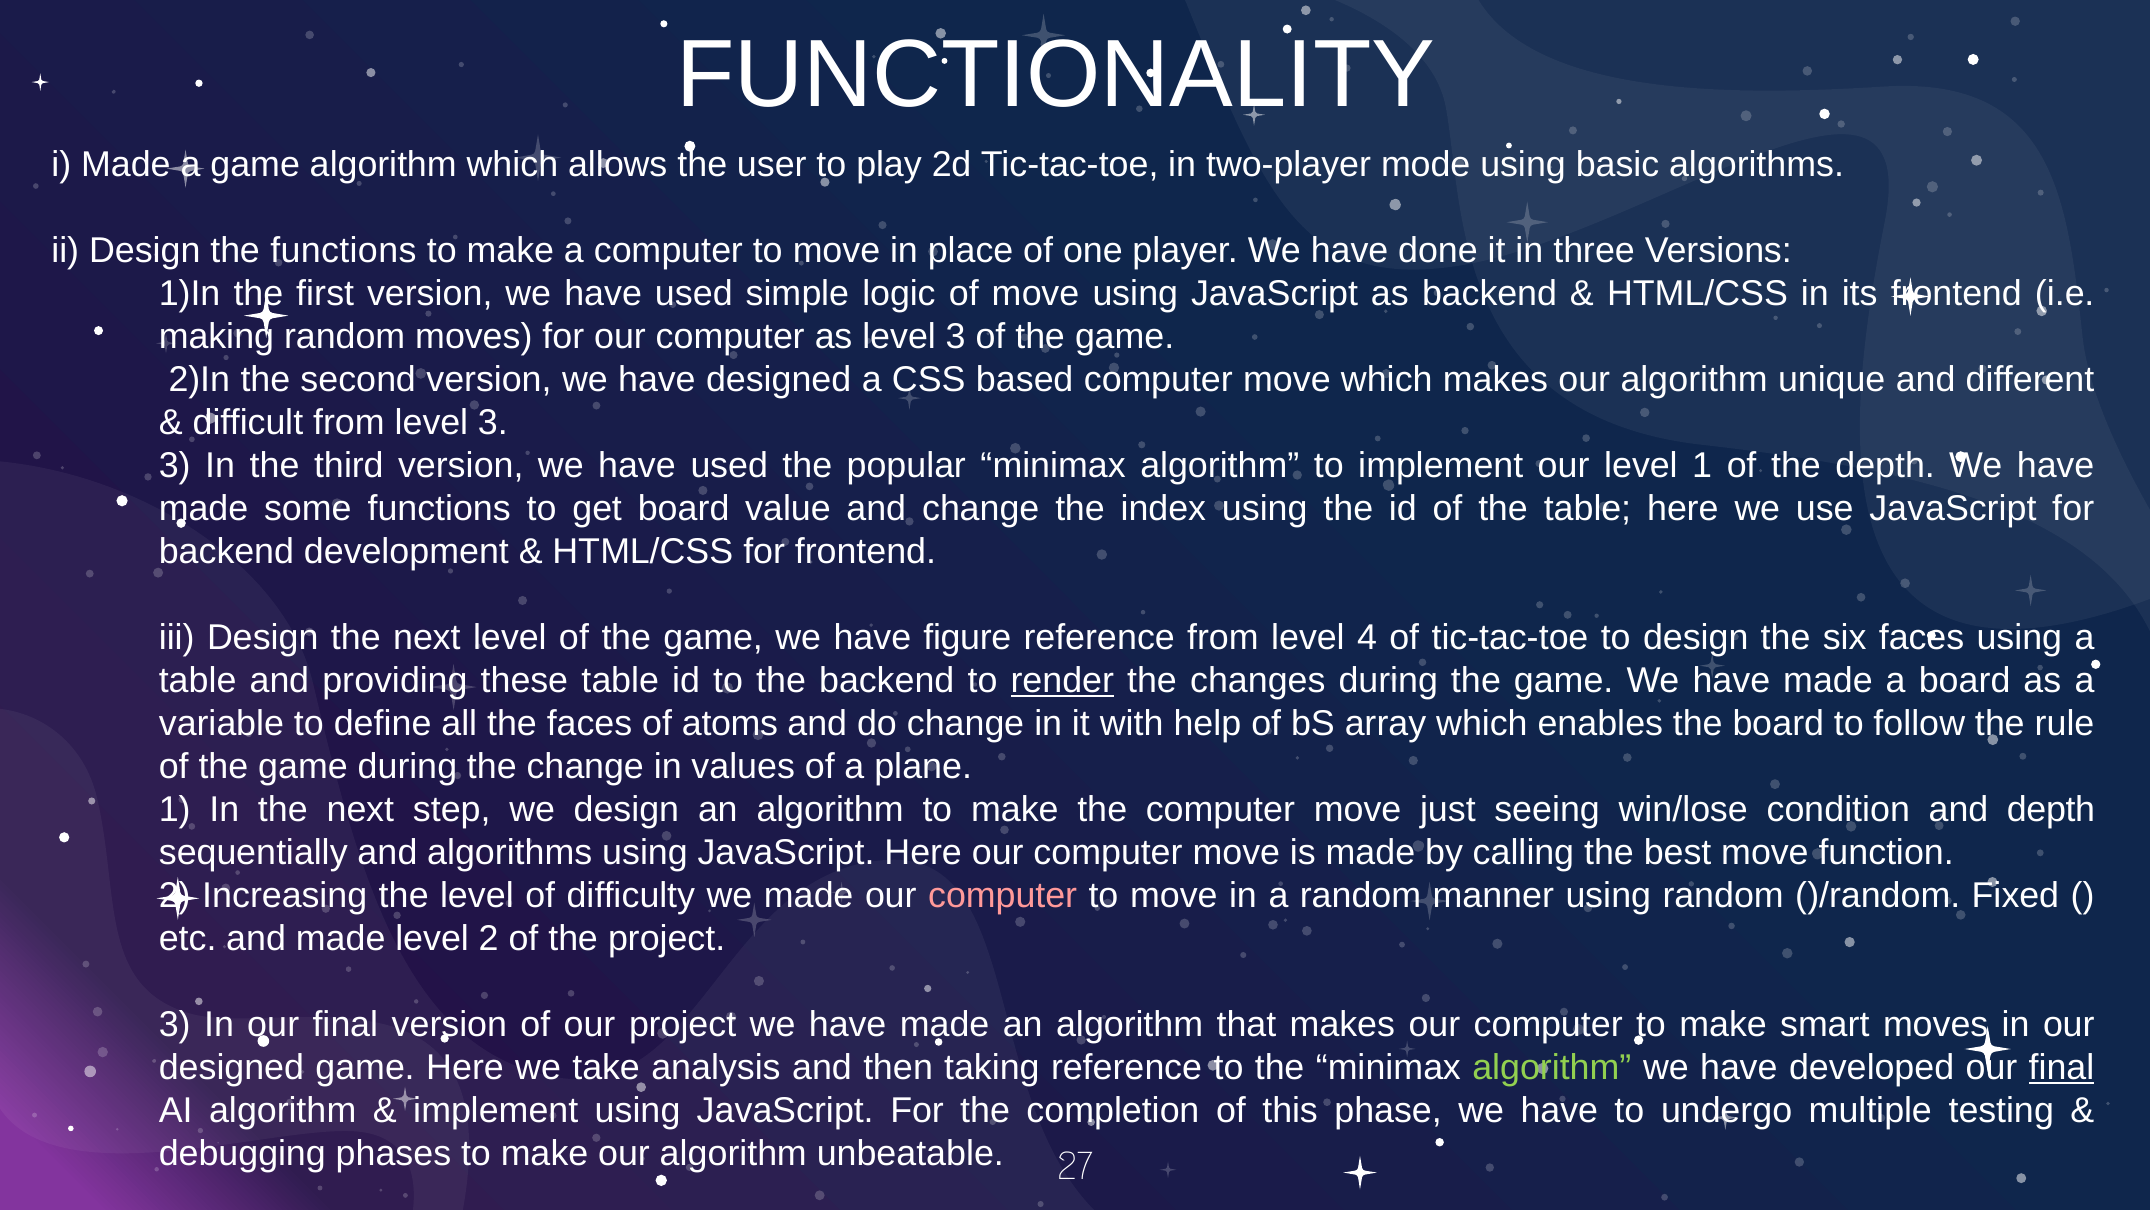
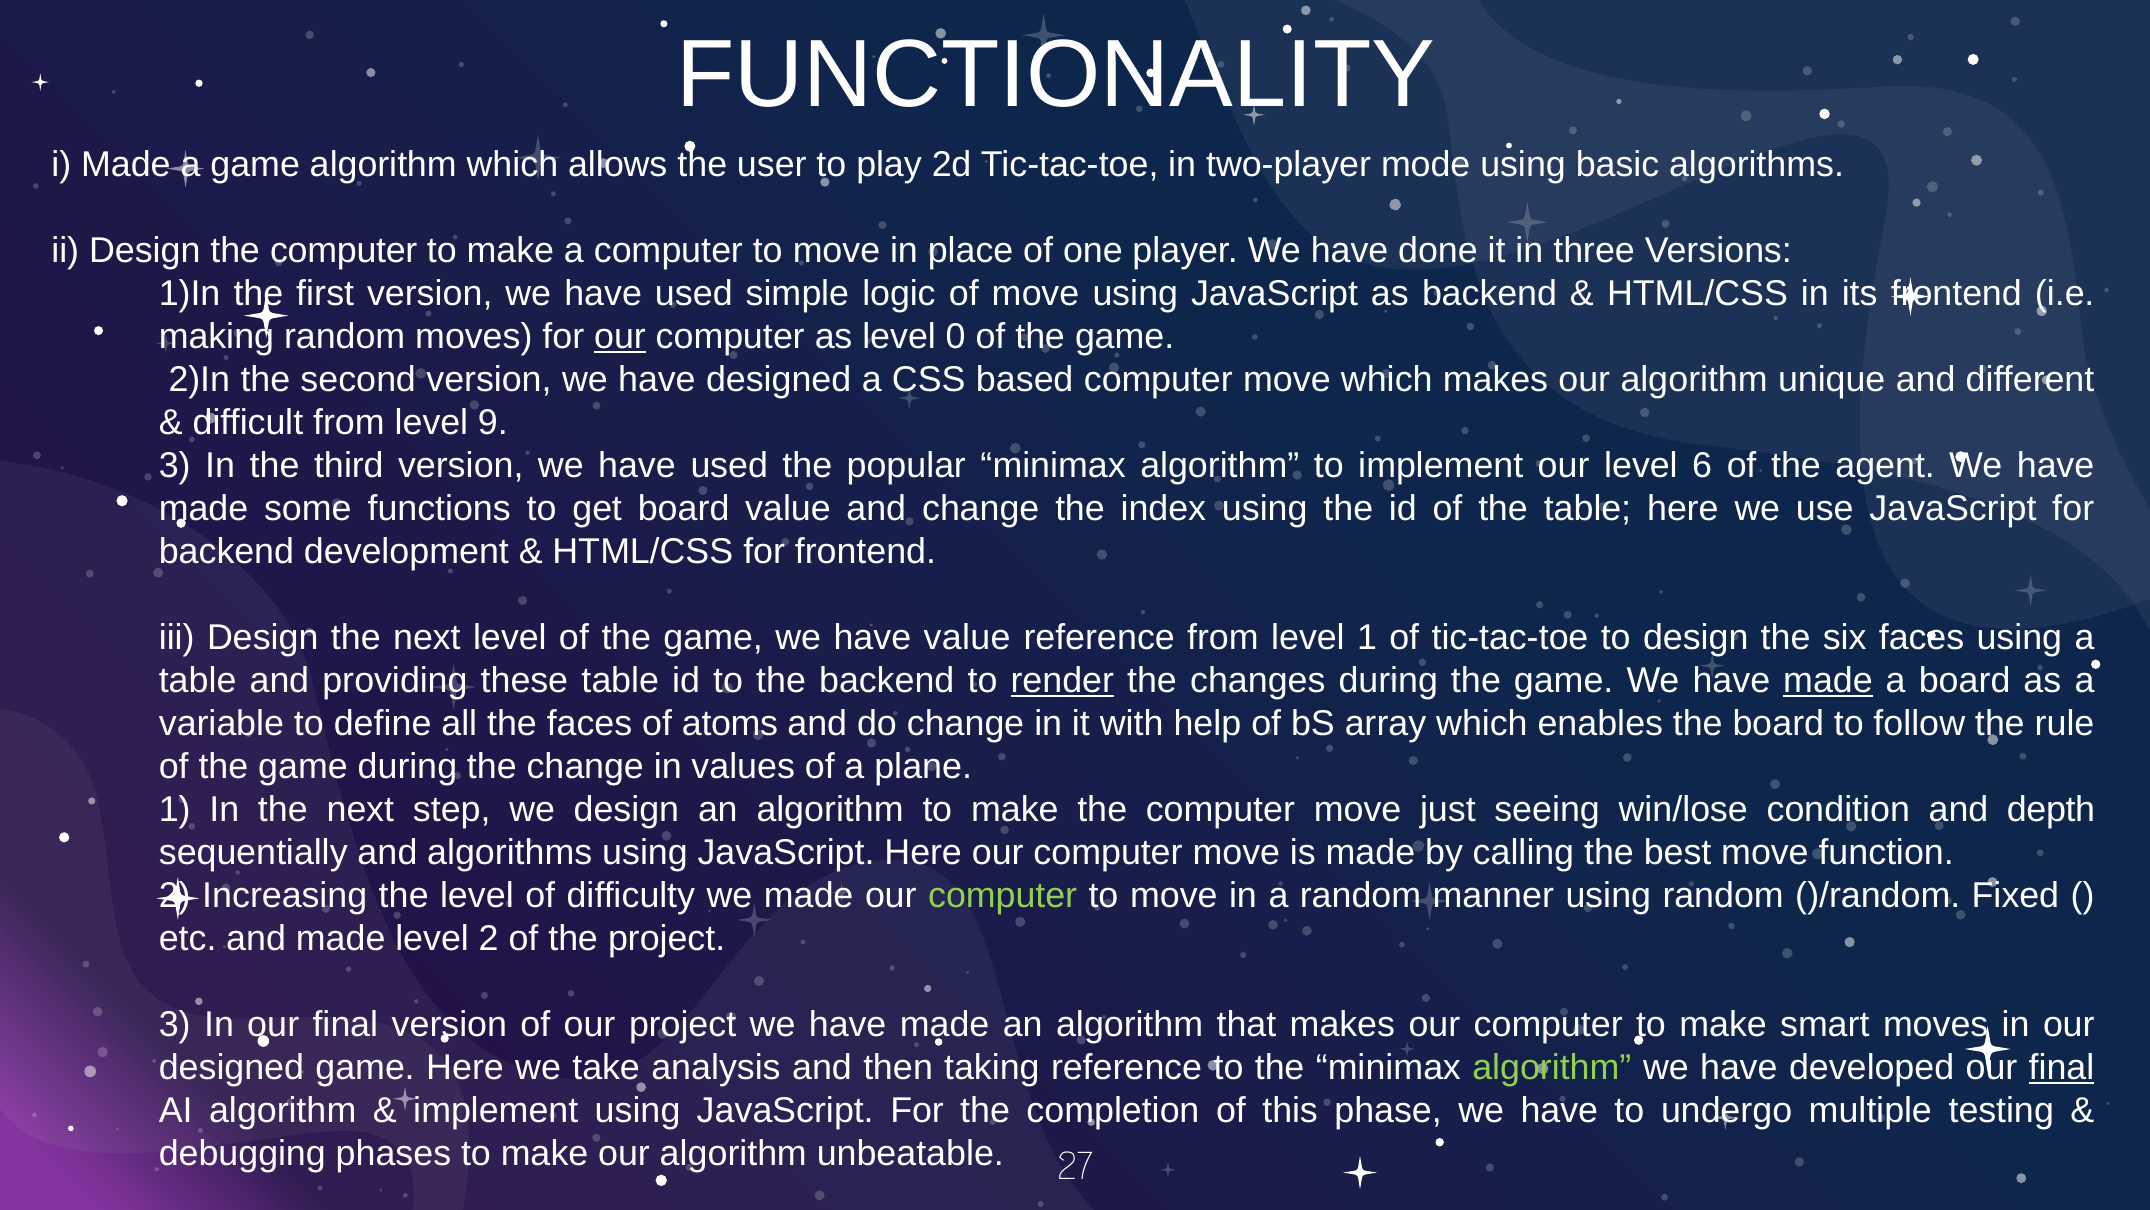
Design the functions: functions -> computer (344, 251)
our underline: none -> present (620, 337)
as level 3: 3 -> 0 (956, 337)
from level 3: 3 -> 9 (493, 423)
level 1: 1 -> 6 (1702, 466)
the depth: depth -> agent (1885, 466)
have figure: figure -> value (967, 638)
level 4: 4 -> 1 (1367, 638)
made underline: none -> present (1828, 681)
computer colour: pink -> light green (1003, 896)
